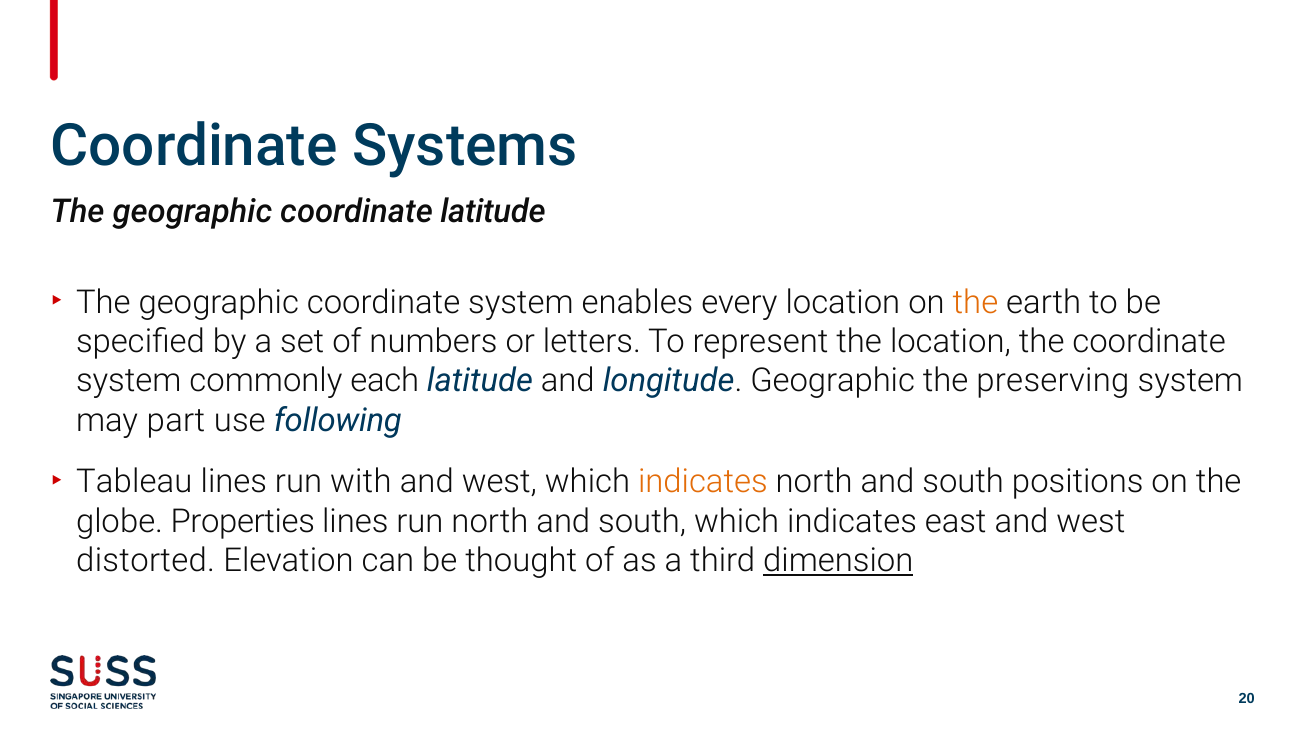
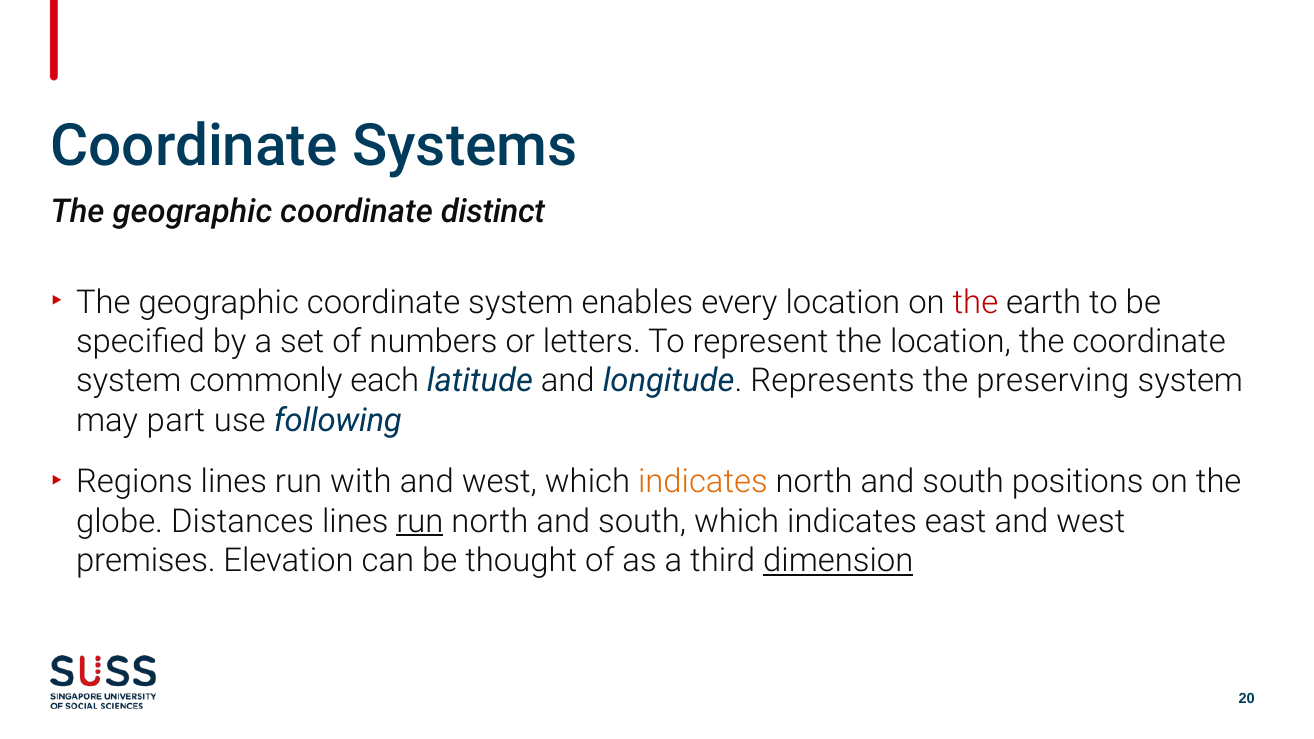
coordinate latitude: latitude -> distinct (493, 212)
the colour: orange -> red (975, 302)
longitude Geographic: Geographic -> Represents (833, 381)
Tableau: Tableau -> Regions (134, 482)
Properties: Properties -> Distances (243, 521)
run underline: none -> present (420, 521)
distorted: distorted -> premises (146, 561)
